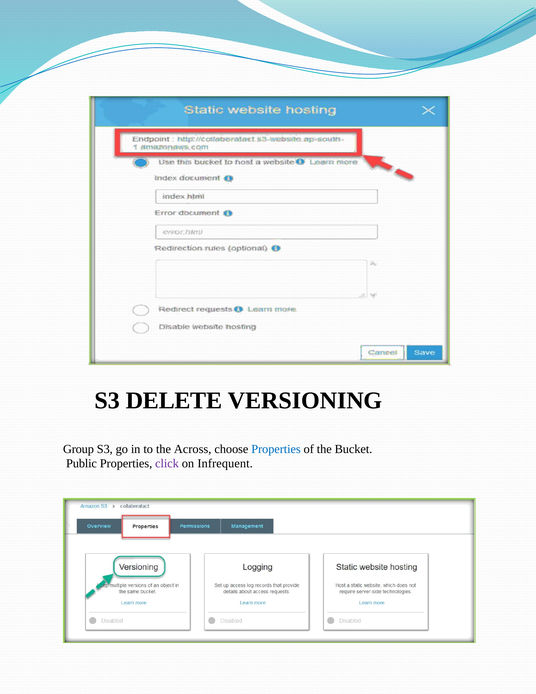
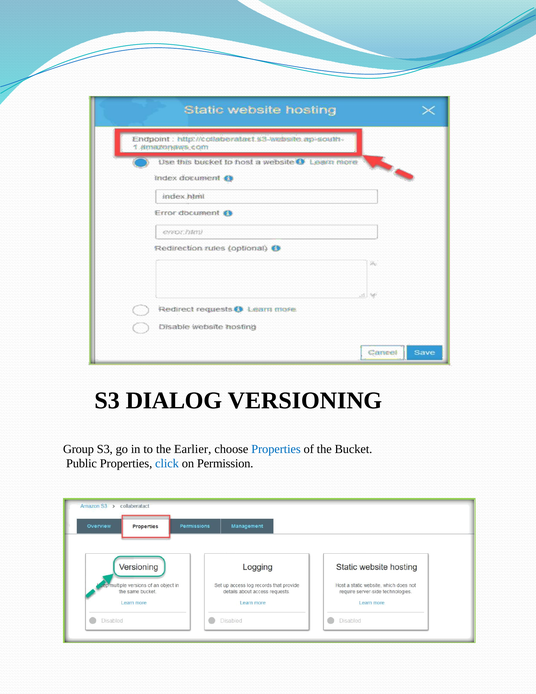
DELETE: DELETE -> DIALOG (174, 400)
Across: Across -> Earlier (193, 449)
click colour: purple -> blue (167, 463)
Infrequent: Infrequent -> Permission (225, 463)
